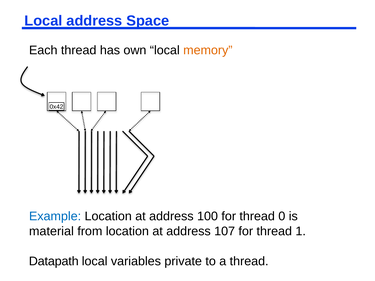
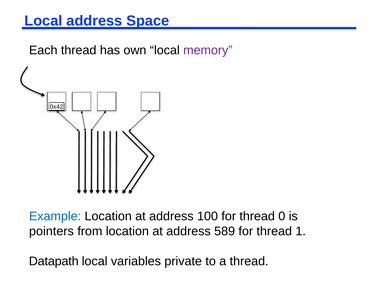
memory colour: orange -> purple (208, 50)
material: material -> pointers (51, 231)
107: 107 -> 589 (225, 231)
